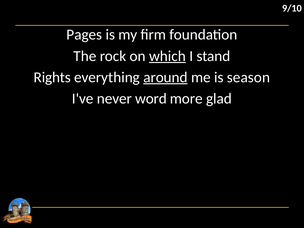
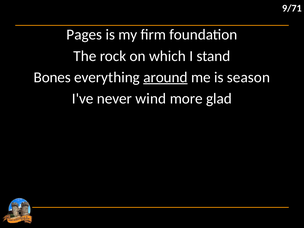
9/10: 9/10 -> 9/71 (292, 8)
which underline: present -> none (167, 56)
Rights: Rights -> Bones (52, 77)
word: word -> wind (151, 99)
